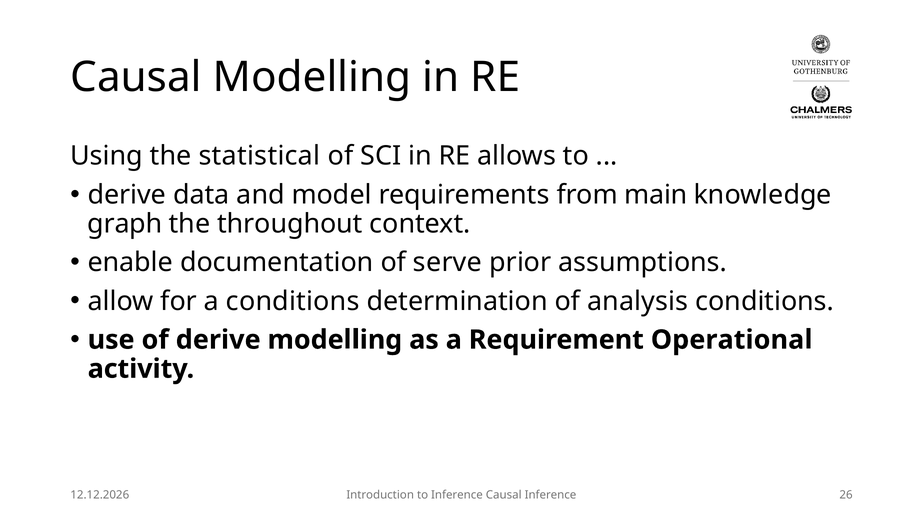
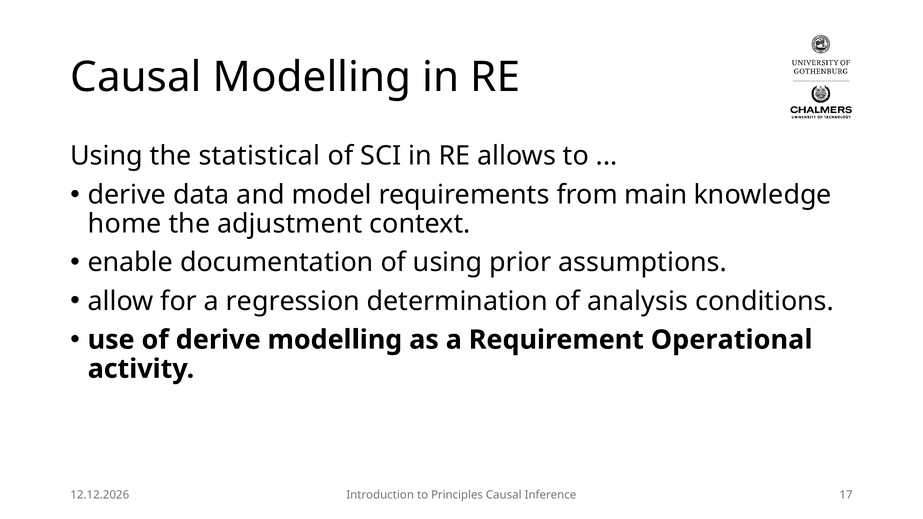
graph: graph -> home (125, 224)
throughout: throughout -> adjustment (290, 224)
of serve: serve -> using (448, 263)
a conditions: conditions -> regression (293, 301)
to Inference: Inference -> Principles (457, 495)
26: 26 -> 17 (846, 495)
